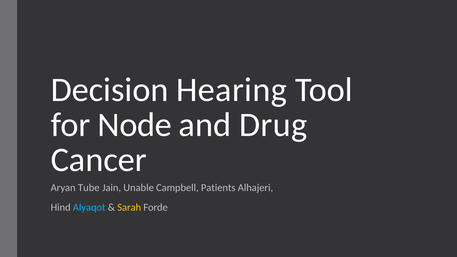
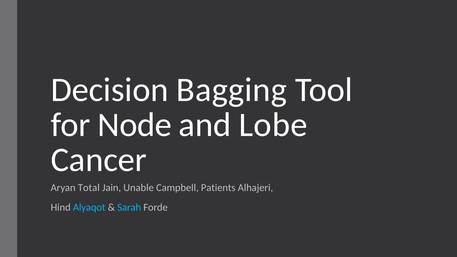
Hearing: Hearing -> Bagging (232, 90)
Drug: Drug -> Lobe (273, 125)
Tube: Tube -> Total (89, 188)
Sarah colour: yellow -> light blue (129, 207)
